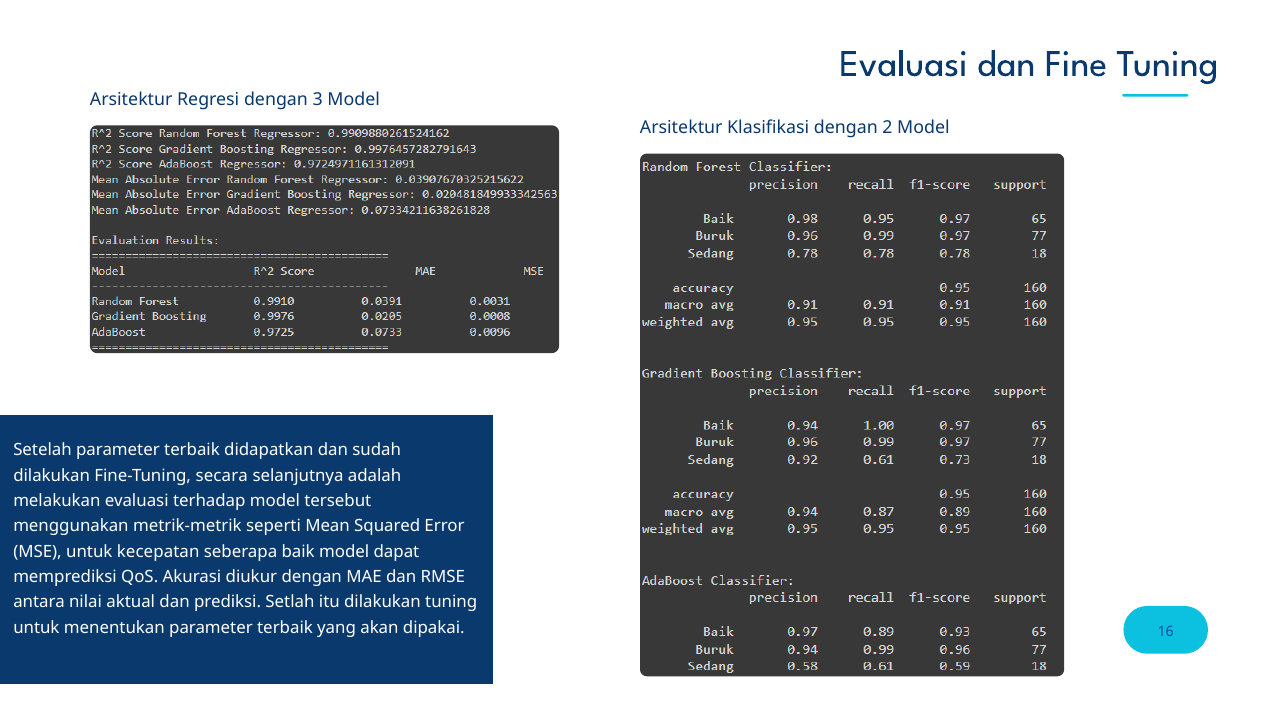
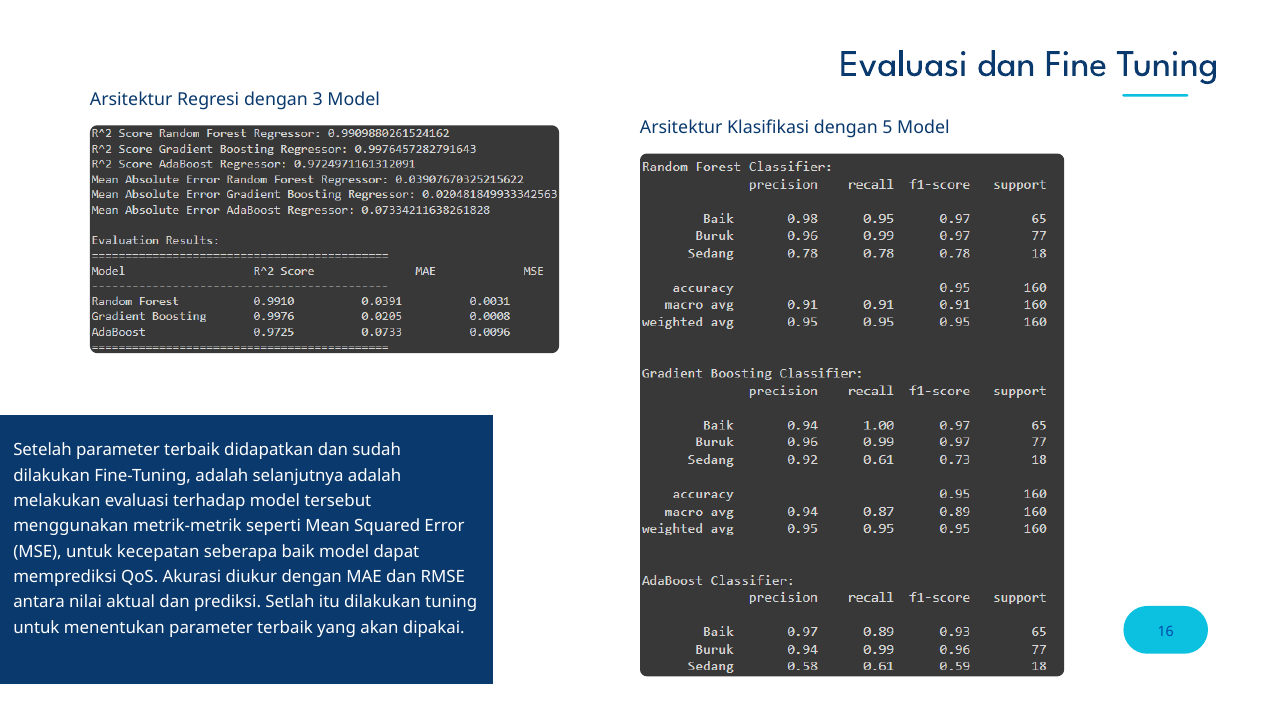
2: 2 -> 5 (888, 128)
Fine-Tuning secara: secara -> adalah (222, 476)
